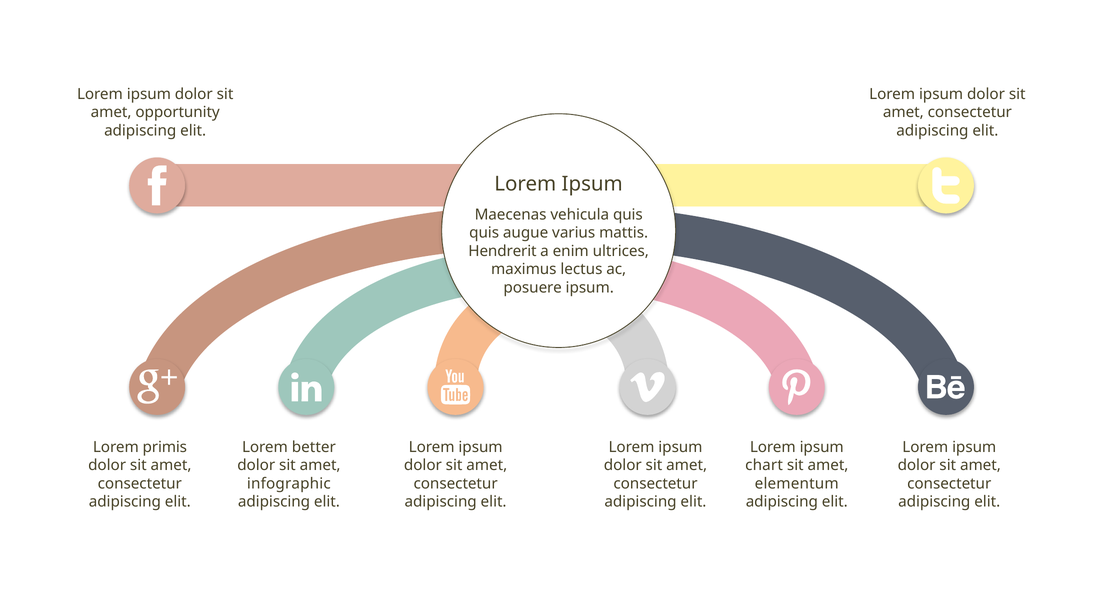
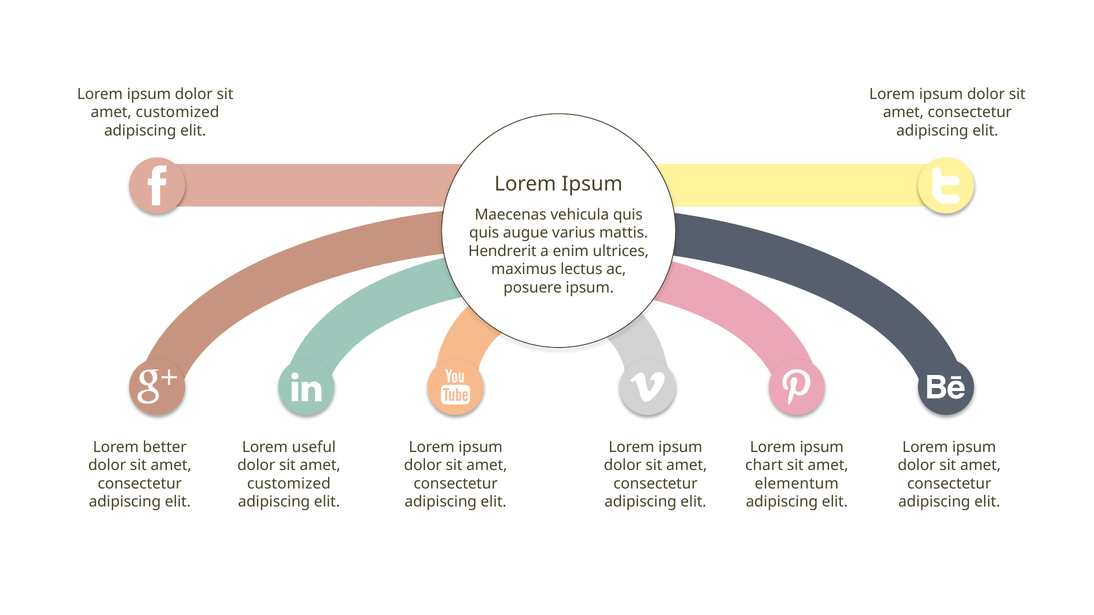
opportunity: opportunity -> customized (177, 112)
primis: primis -> better (165, 447)
better: better -> useful (314, 447)
infographic: infographic -> customized (289, 484)
